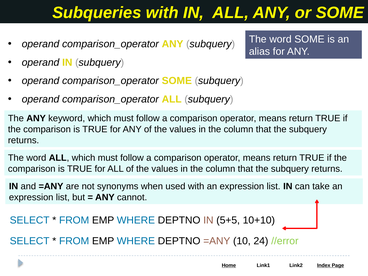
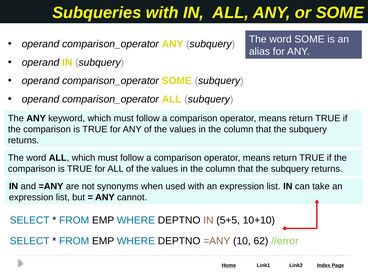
24: 24 -> 62 (261, 241)
